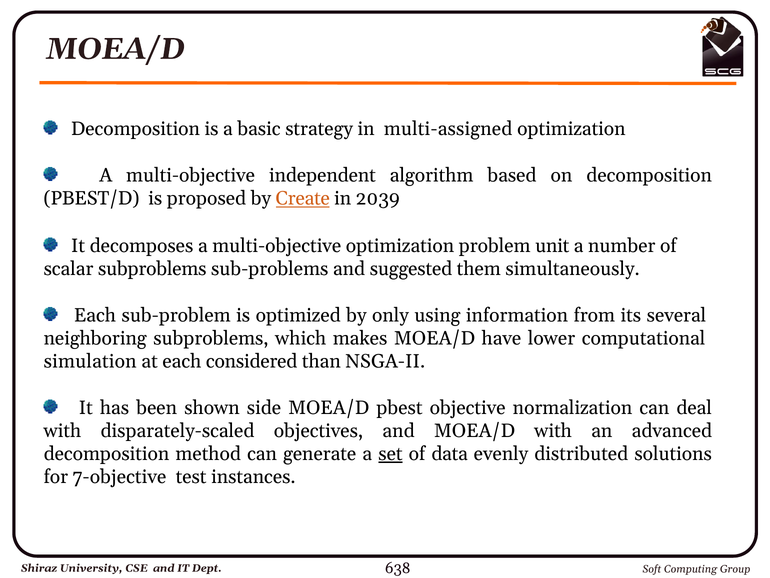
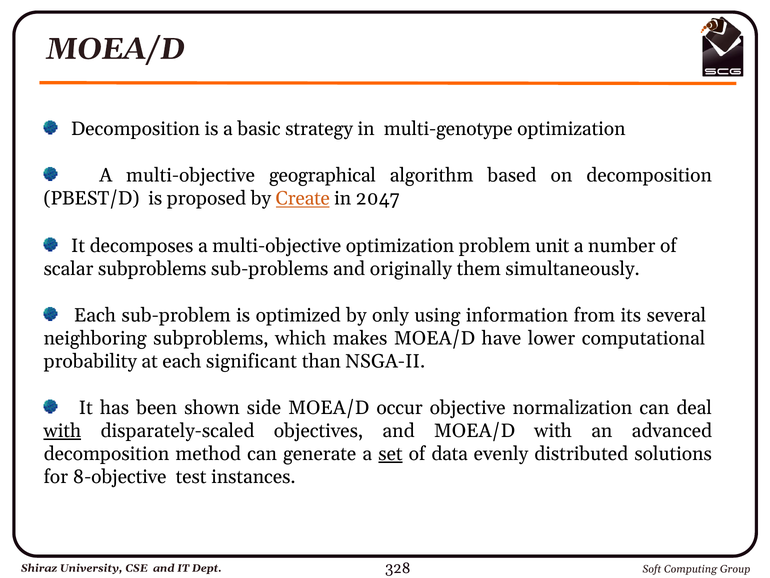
multi-assigned: multi-assigned -> multi-genotype (448, 129)
independent: independent -> geographical (323, 175)
2039: 2039 -> 2047 (378, 198)
suggested: suggested -> originally (411, 269)
simulation: simulation -> probability (90, 361)
considered: considered -> significant (251, 361)
pbest: pbest -> occur (400, 407)
with underline: none -> present (62, 431)
7-objective: 7-objective -> 8-objective (120, 477)
638: 638 -> 328 (398, 568)
